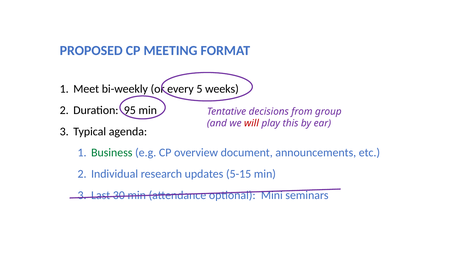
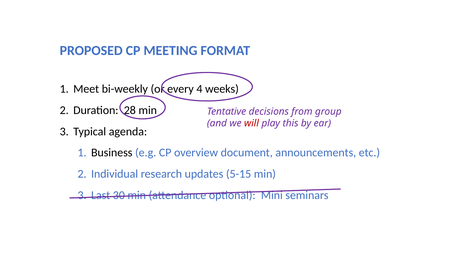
5: 5 -> 4 (199, 89)
95: 95 -> 28 (130, 110)
Business colour: green -> black (112, 153)
